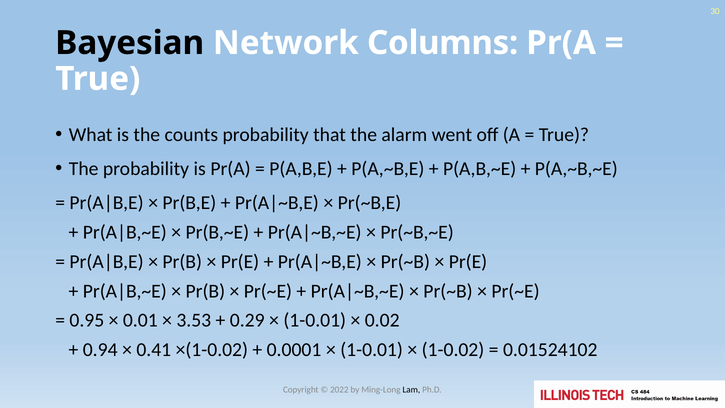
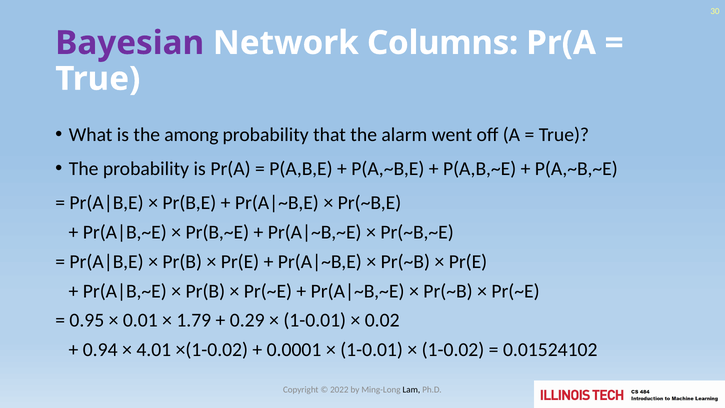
Bayesian colour: black -> purple (130, 43)
counts: counts -> among (191, 135)
3.53: 3.53 -> 1.79 (194, 320)
0.41: 0.41 -> 4.01 (154, 350)
